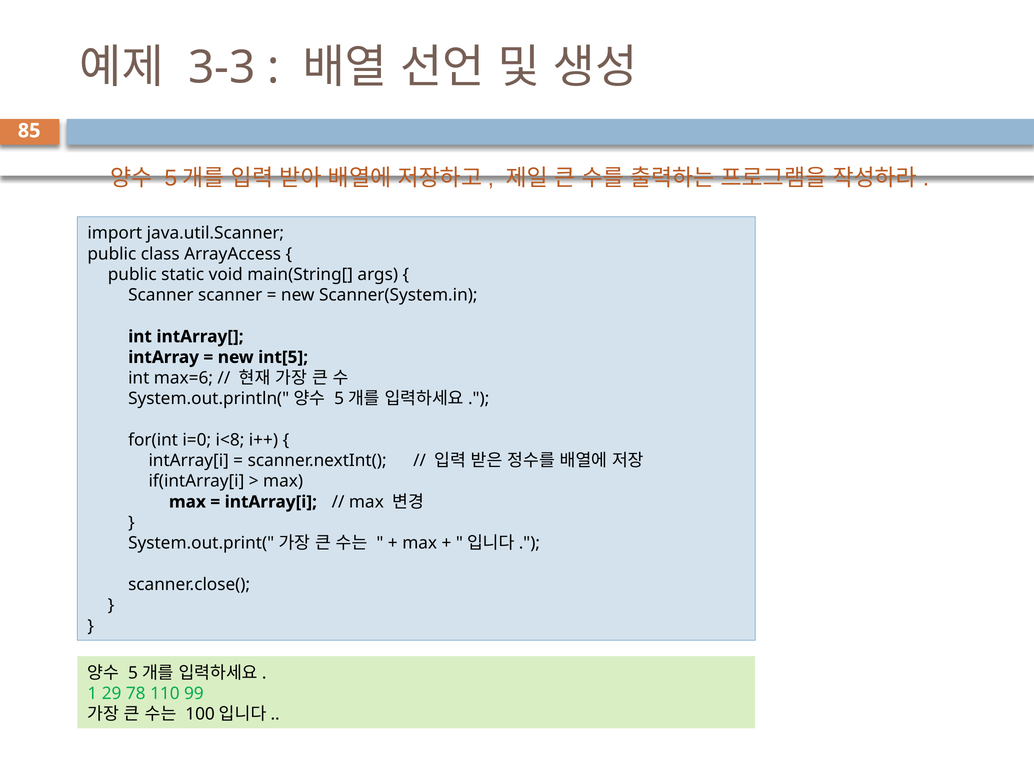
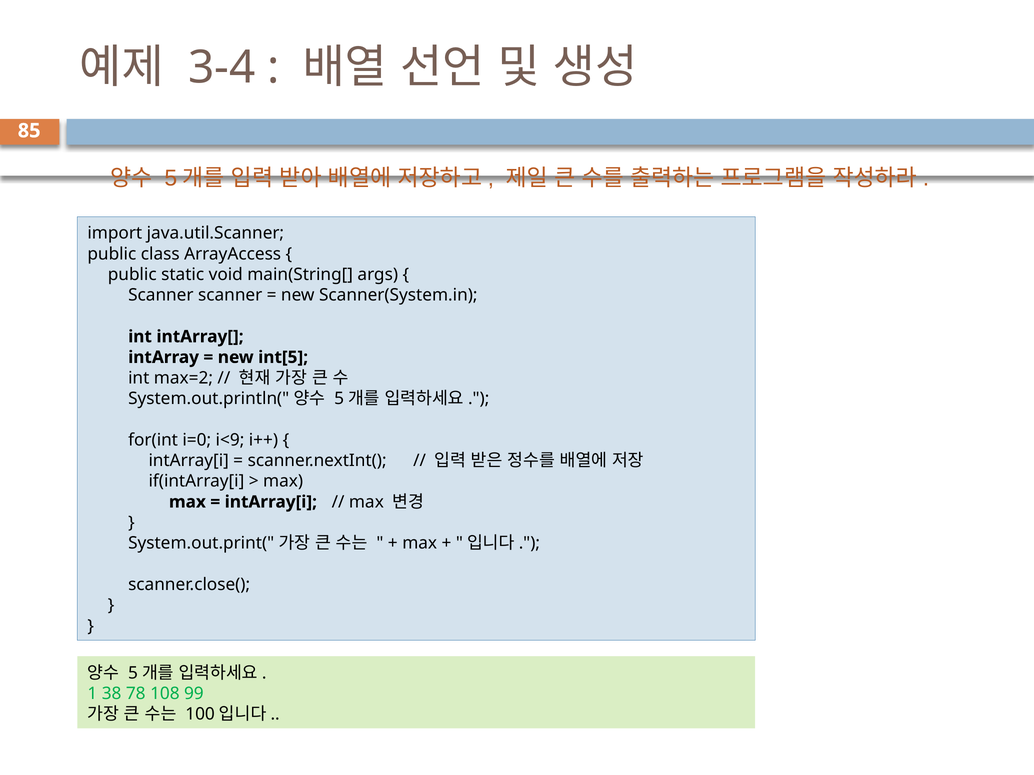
3-3: 3-3 -> 3-4 (222, 68)
max=6: max=6 -> max=2 (183, 378)
i<8: i<8 -> i<9 (230, 440)
29: 29 -> 38 (112, 694)
110: 110 -> 108 (165, 694)
